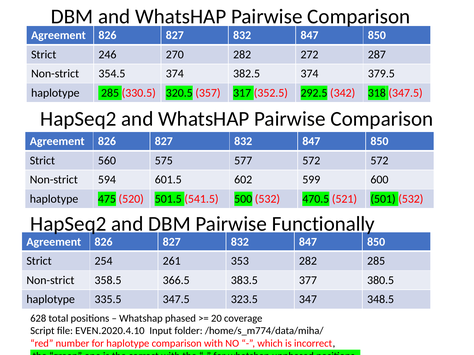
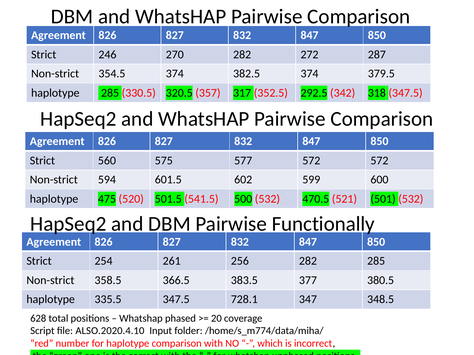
353: 353 -> 256 (240, 261)
323.5: 323.5 -> 728.1 (244, 300)
EVEN.2020.4.10: EVEN.2020.4.10 -> ALSO.2020.4.10 (110, 331)
